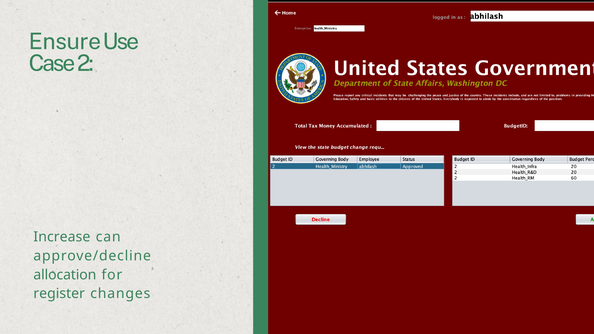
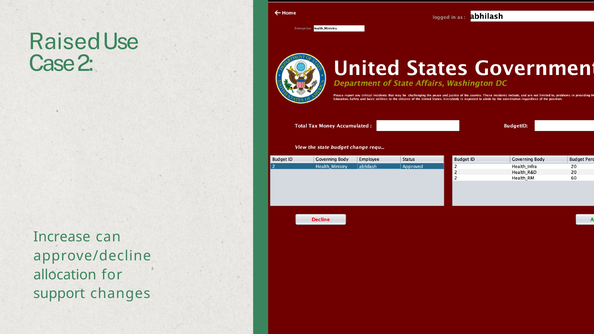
Ensure: Ensure -> Raised (65, 42)
register: register -> support (59, 294)
